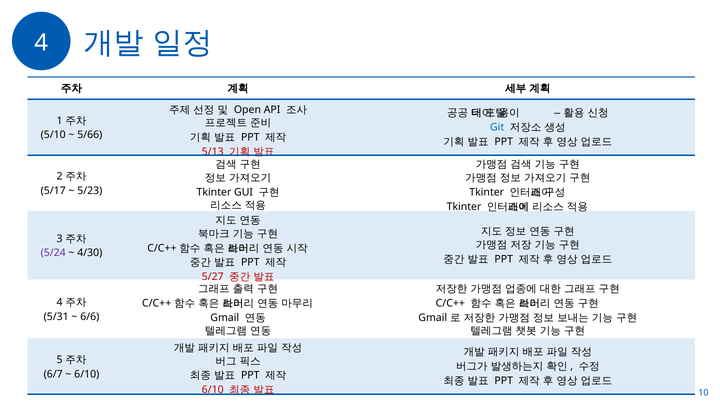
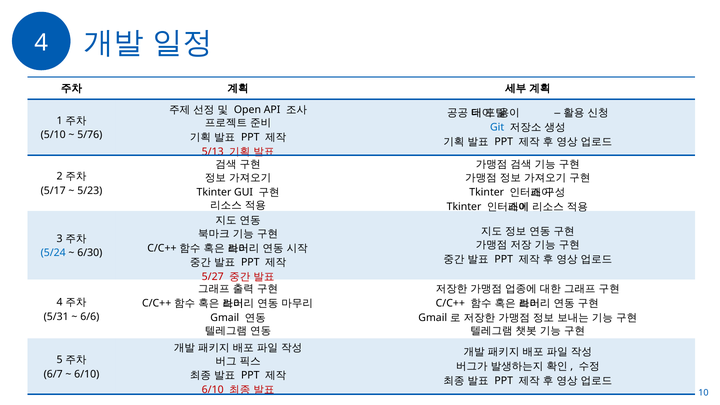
5/66: 5/66 -> 5/76 (90, 135)
5/24 colour: purple -> blue (53, 253)
4/30: 4/30 -> 6/30 (90, 253)
